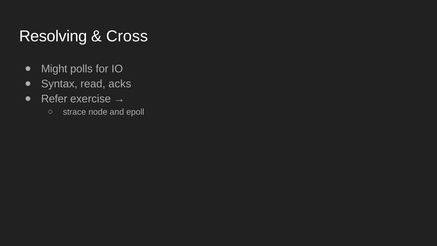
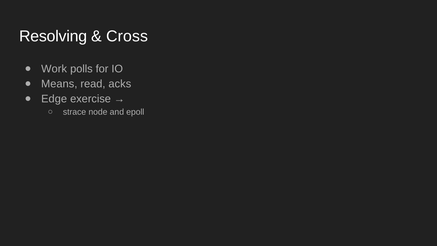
Might: Might -> Work (54, 69)
Syntax: Syntax -> Means (59, 84)
Refer: Refer -> Edge (54, 99)
